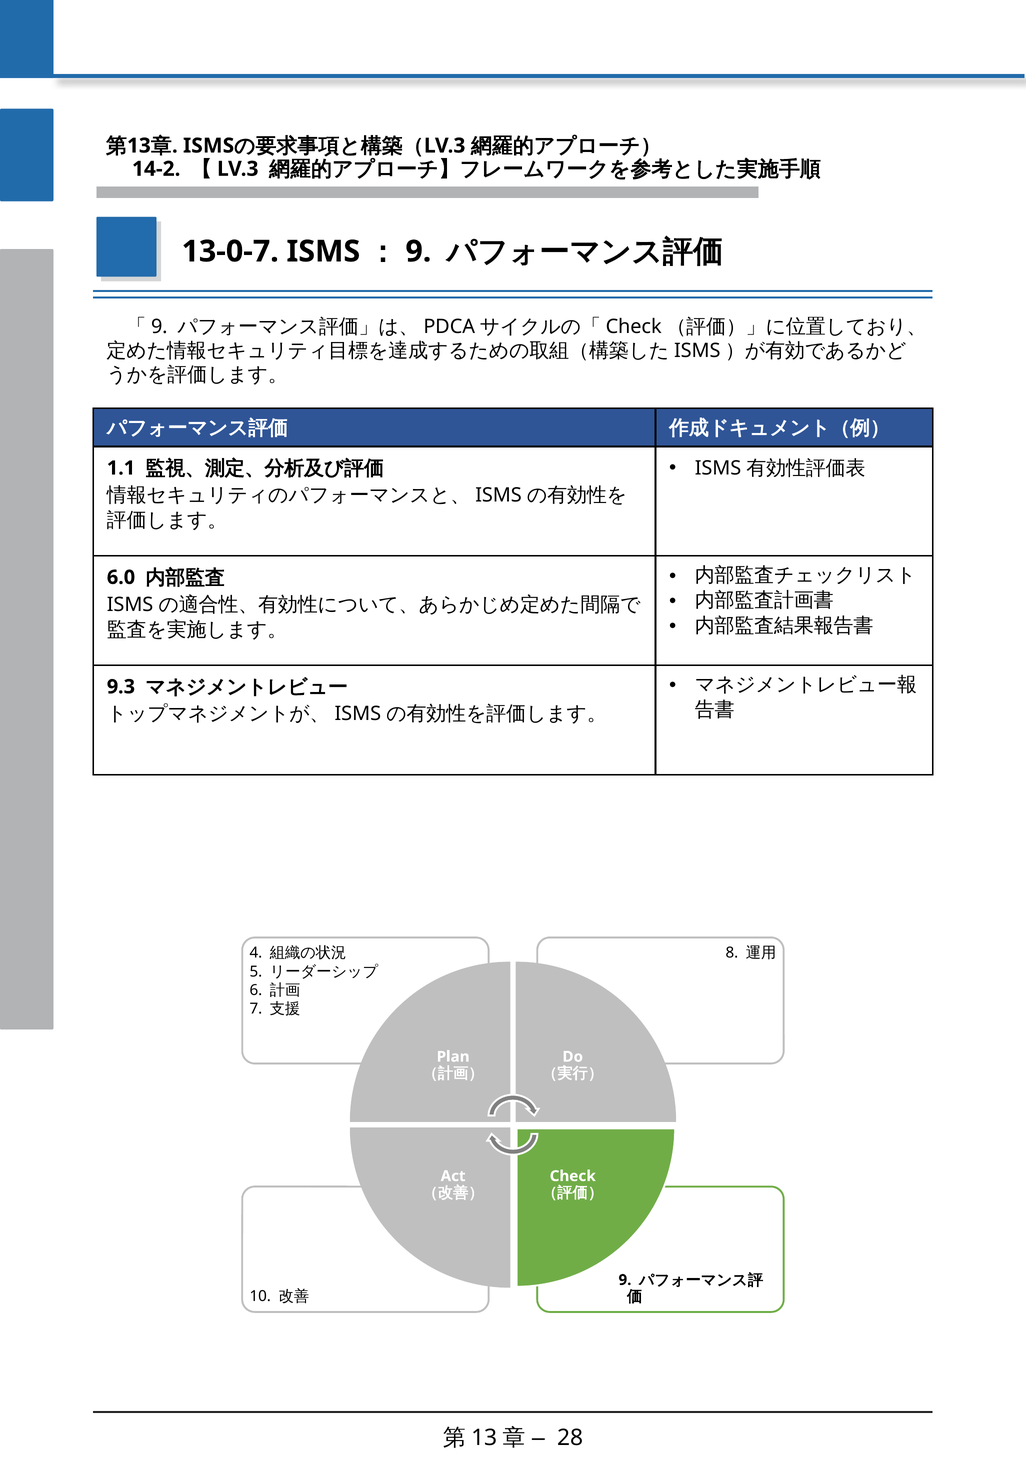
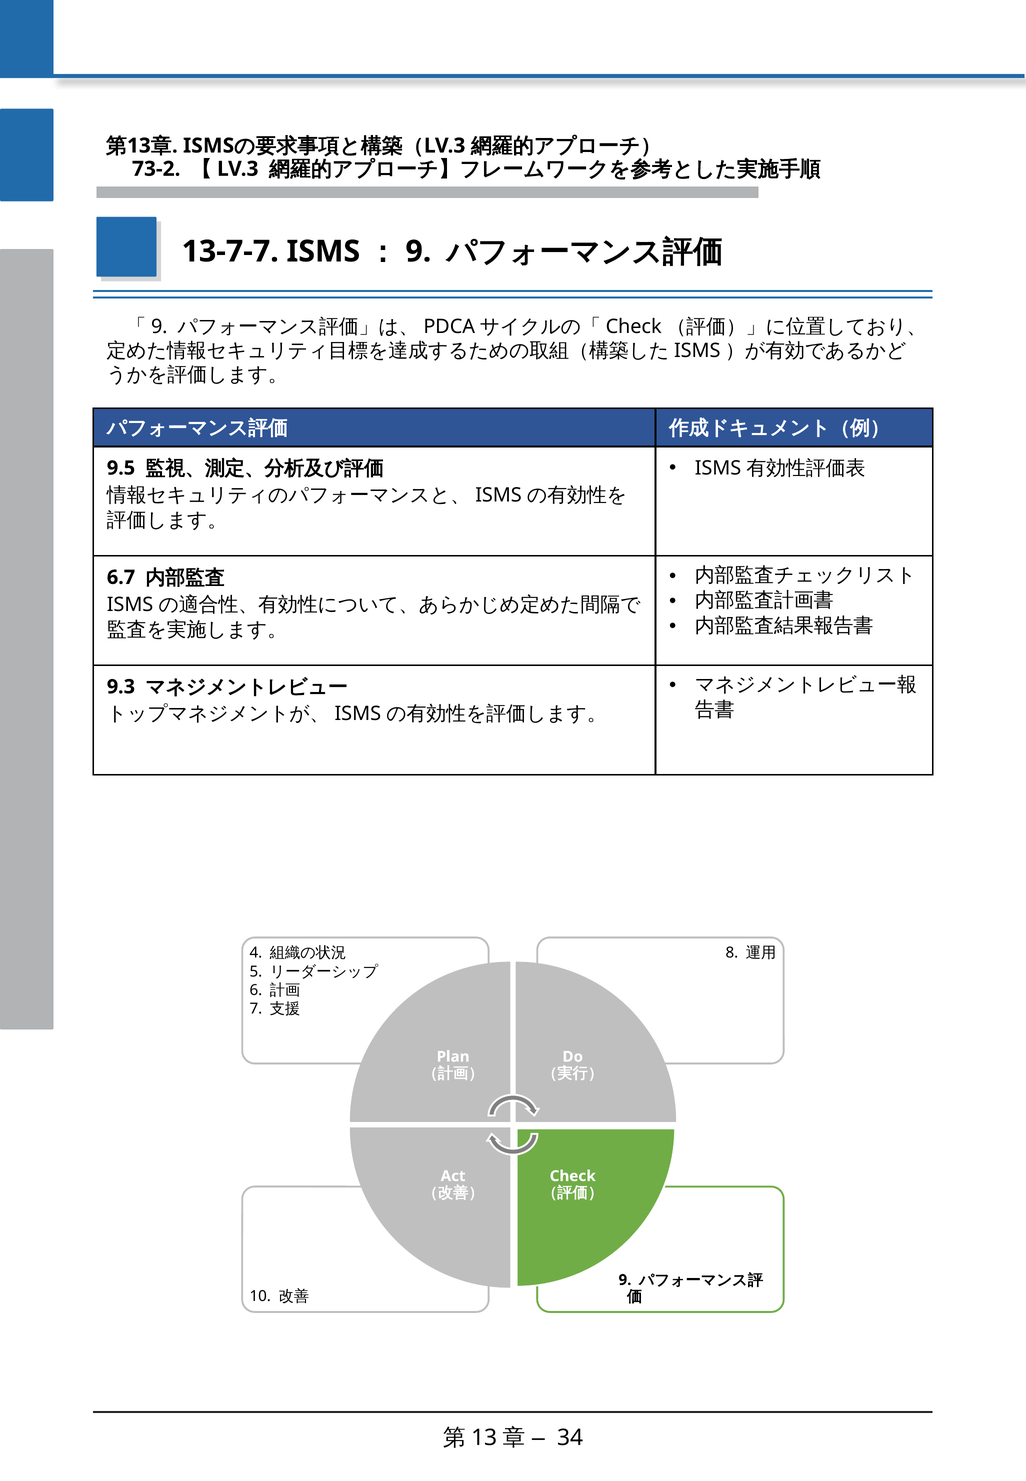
14-2: 14-2 -> 73-2 (156, 169)
13-0-7: 13-0-7 -> 13-7-7 (230, 252)
1.1: 1.1 -> 9.5 (121, 468)
6.0: 6.0 -> 6.7 (121, 578)
28: 28 -> 34 (570, 1439)
